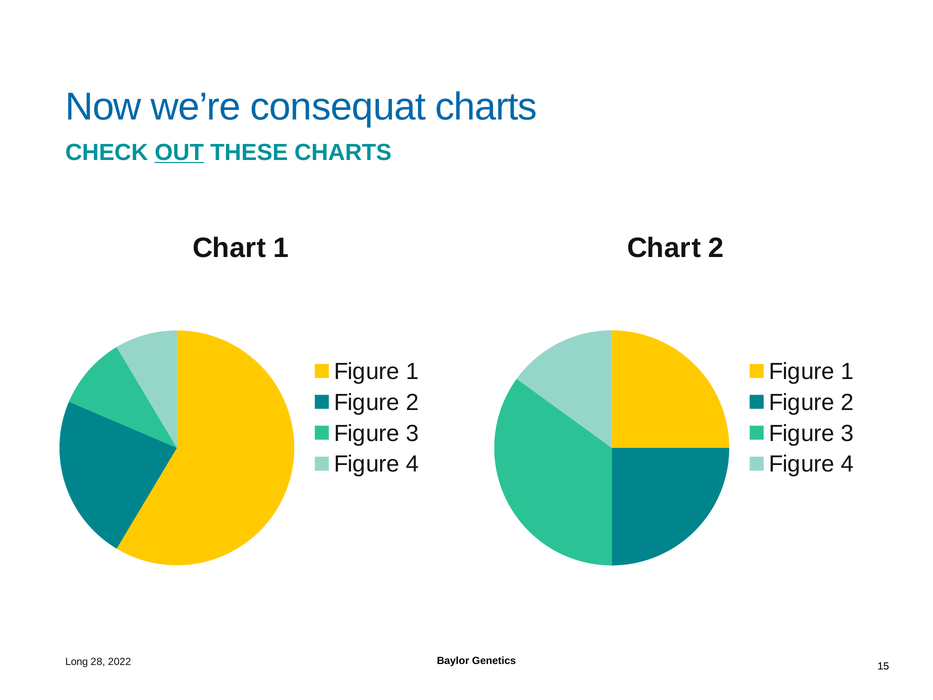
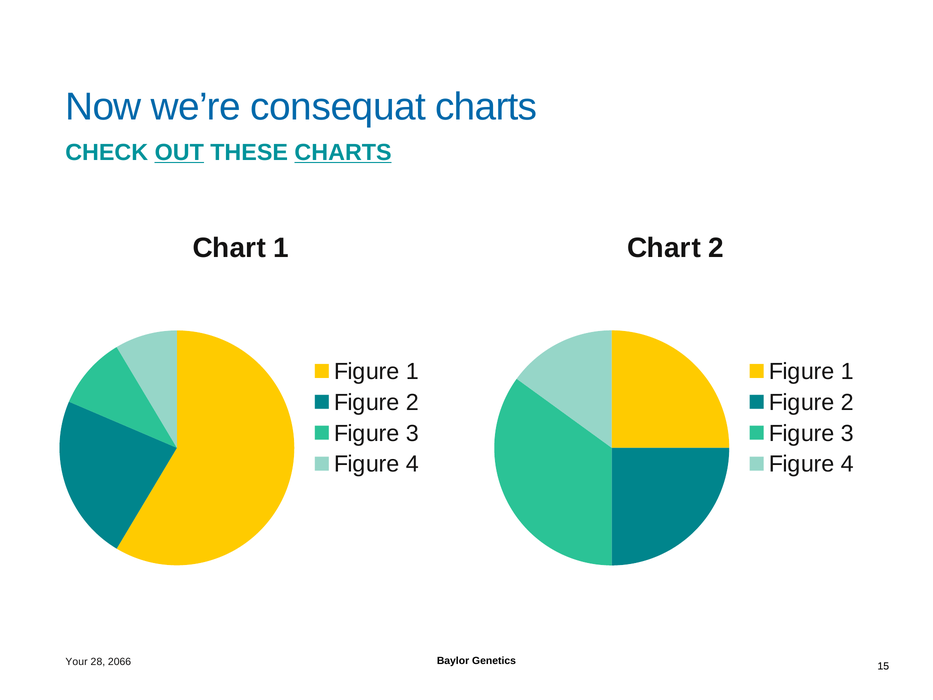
CHARTS underline: none -> present (343, 152)
Long: Long -> Your (77, 662)
2022: 2022 -> 2066 (120, 662)
